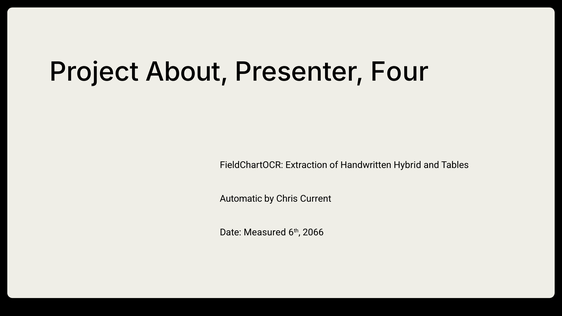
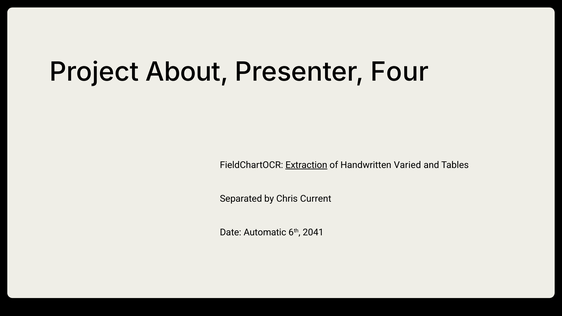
Extraction underline: none -> present (306, 165)
Hybrid: Hybrid -> Varied (407, 165)
Automatic: Automatic -> Separated (241, 199)
Measured: Measured -> Automatic (265, 232)
2066: 2066 -> 2041 (313, 232)
